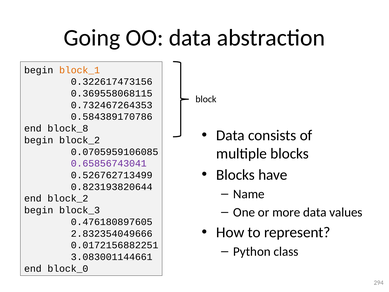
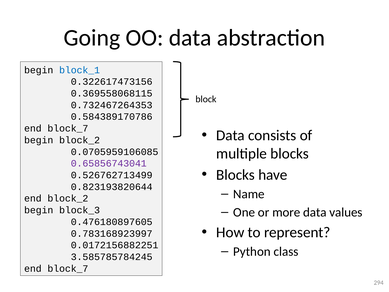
block_1 colour: orange -> blue (80, 70)
block_8: block_8 -> block_7 (68, 128)
2.832354049666: 2.832354049666 -> 0.783168923997 (112, 233)
3.083001144661: 3.083001144661 -> 3.585785784245 (112, 257)
block_0: block_0 -> block_7 (68, 268)
